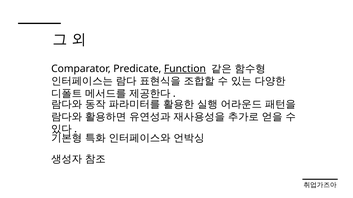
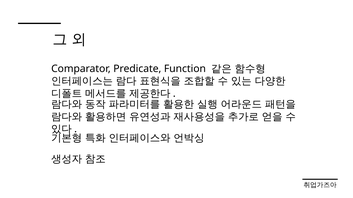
Function underline: present -> none (185, 69)
